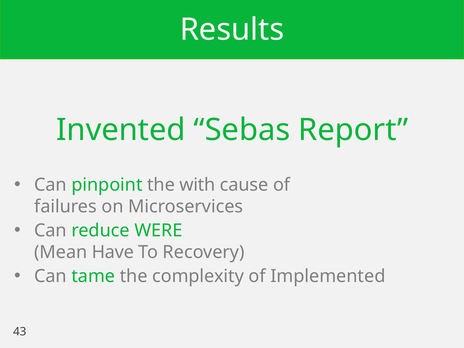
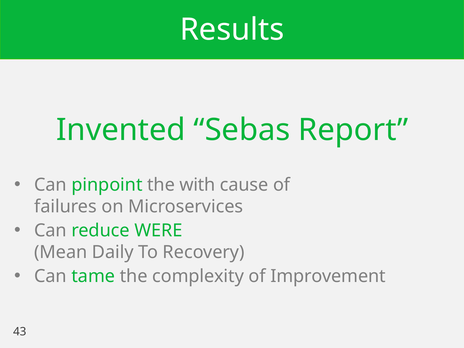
Have: Have -> Daily (113, 252)
Implemented: Implemented -> Improvement (328, 276)
